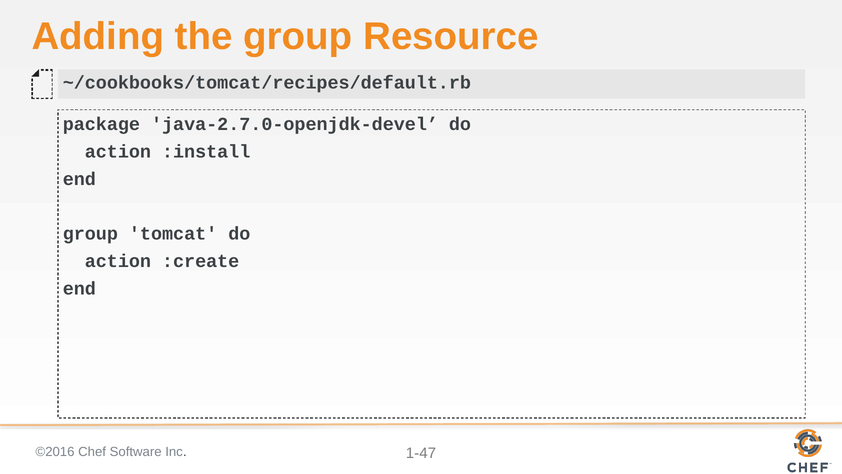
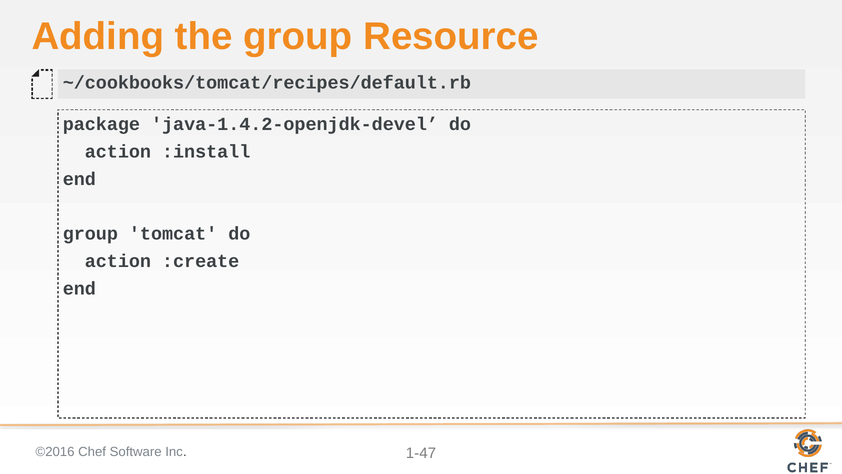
java-2.7.0-openjdk-devel: java-2.7.0-openjdk-devel -> java-1.4.2-openjdk-devel (295, 124)
